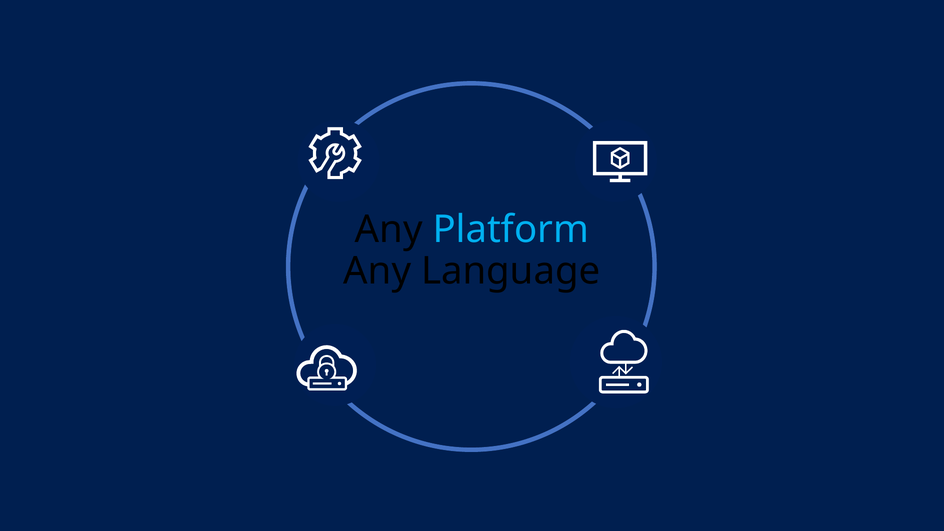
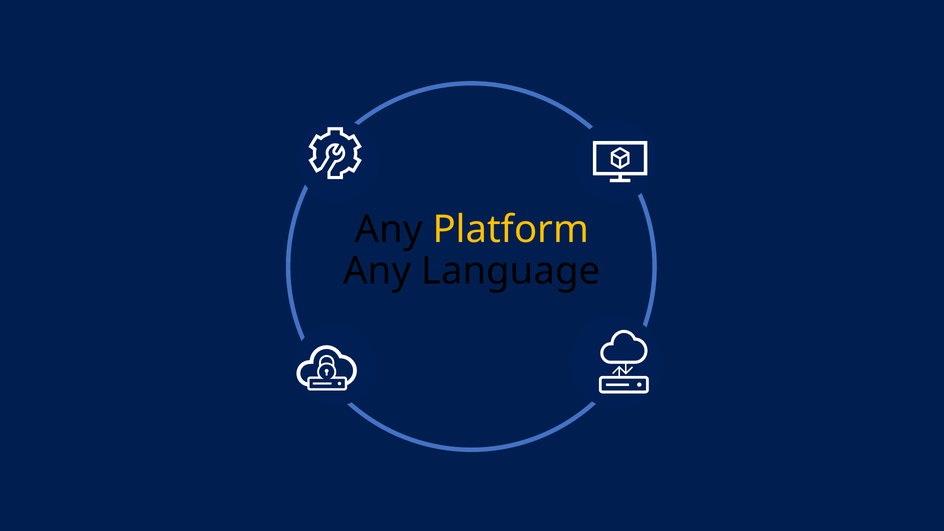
Platform colour: light blue -> yellow (511, 230)
